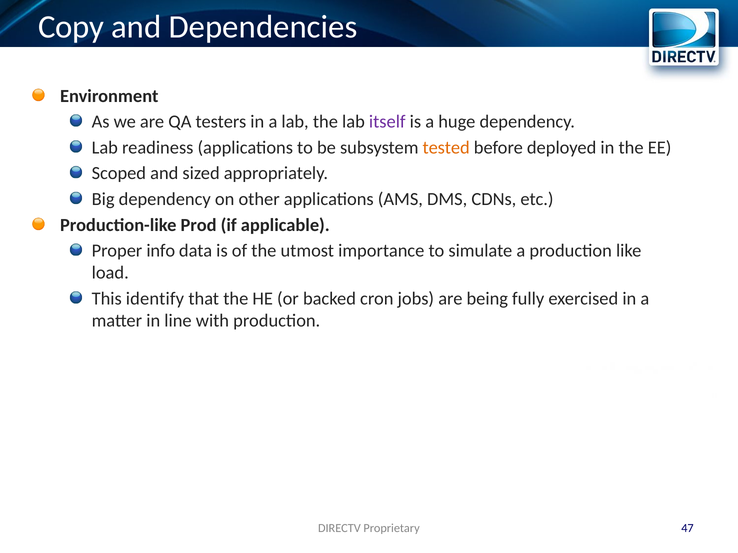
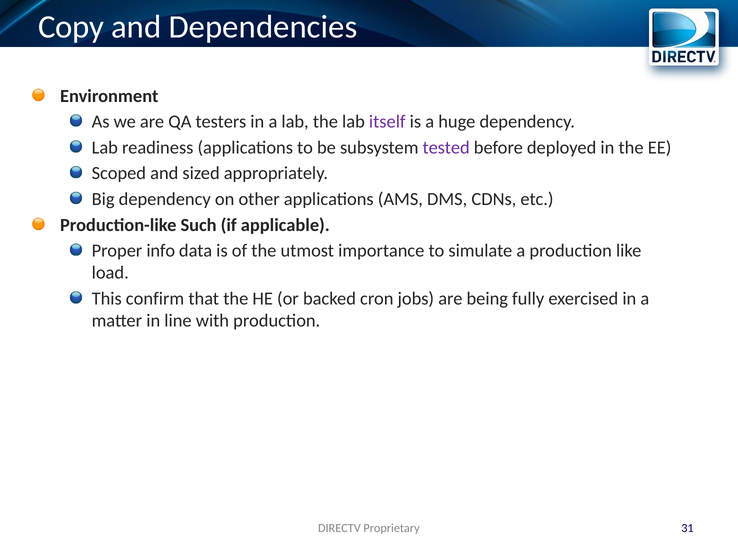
tested colour: orange -> purple (446, 148)
Prod: Prod -> Such (199, 225)
identify: identify -> confirm (155, 299)
47: 47 -> 31 (687, 528)
